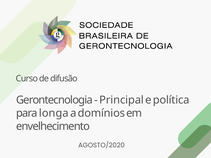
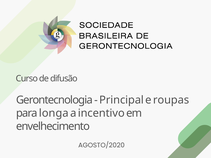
política: política -> roupas (171, 100)
domínios: domínios -> incentivo (101, 113)
